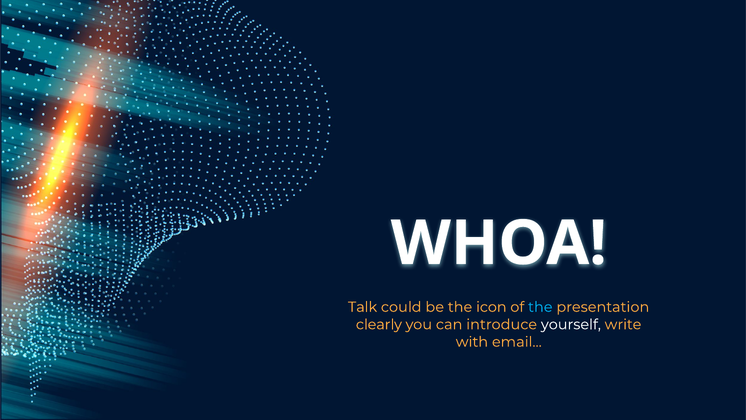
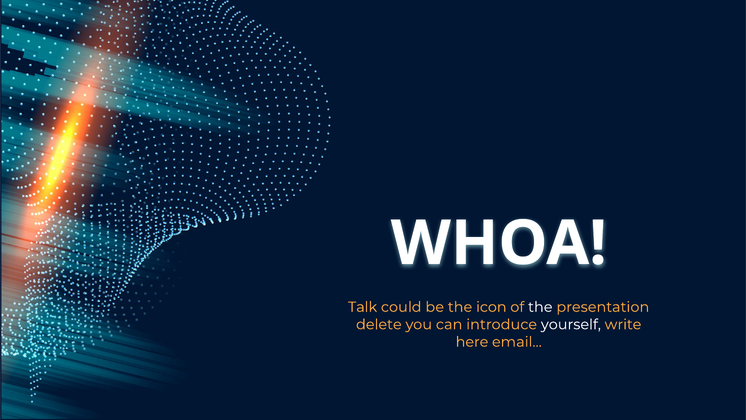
the colour: light blue -> white (540, 307)
clearly: clearly -> delete (379, 324)
with: with -> here (472, 342)
